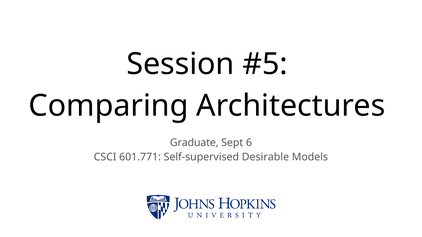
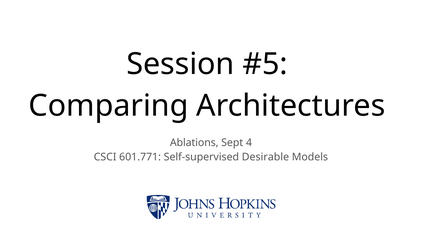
Graduate: Graduate -> Ablations (194, 143)
6: 6 -> 4 (249, 143)
